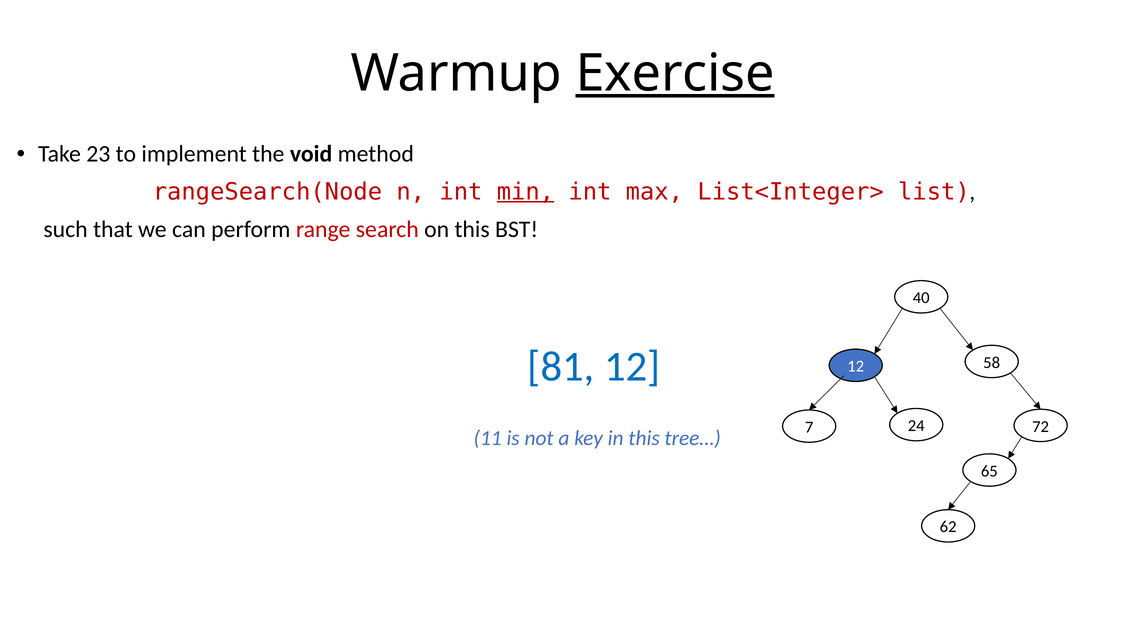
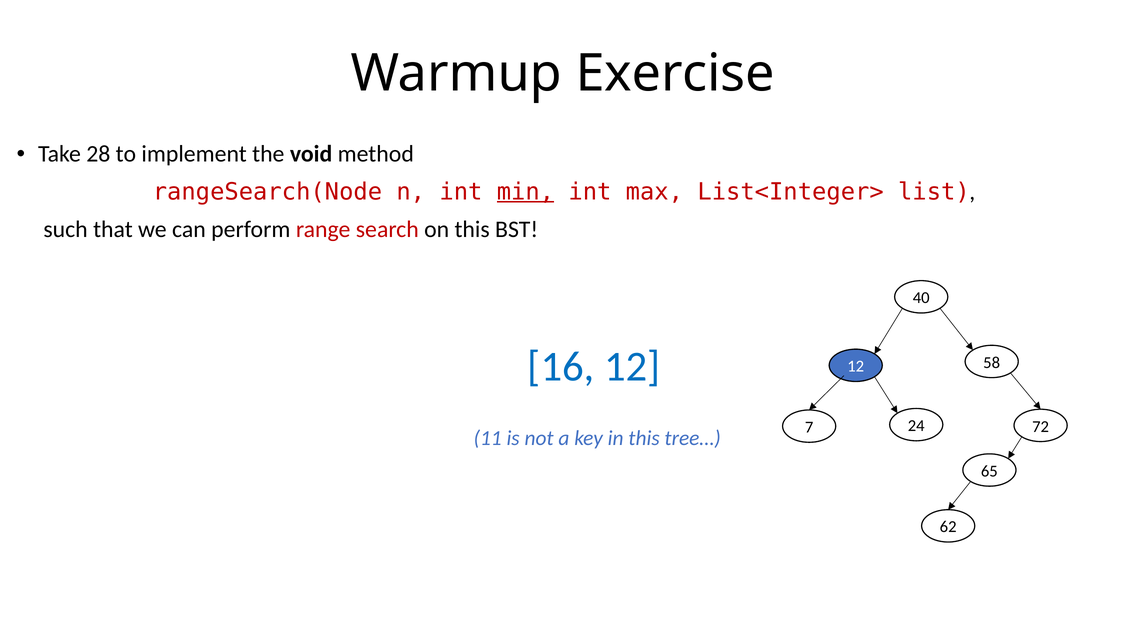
Exercise underline: present -> none (675, 73)
23: 23 -> 28 (98, 154)
81: 81 -> 16 (561, 367)
